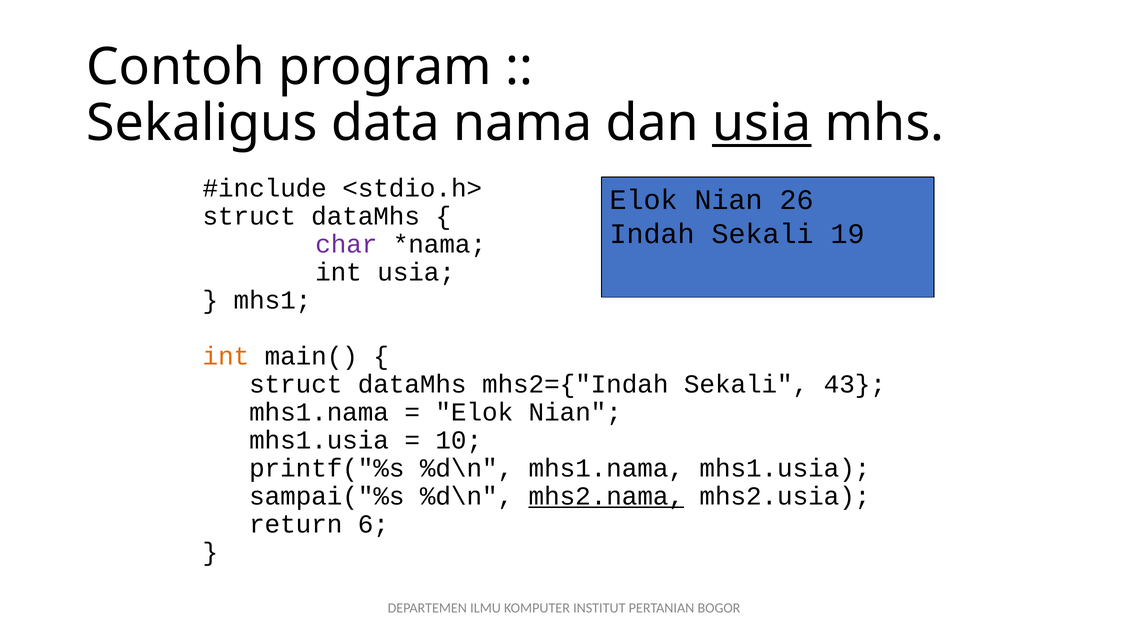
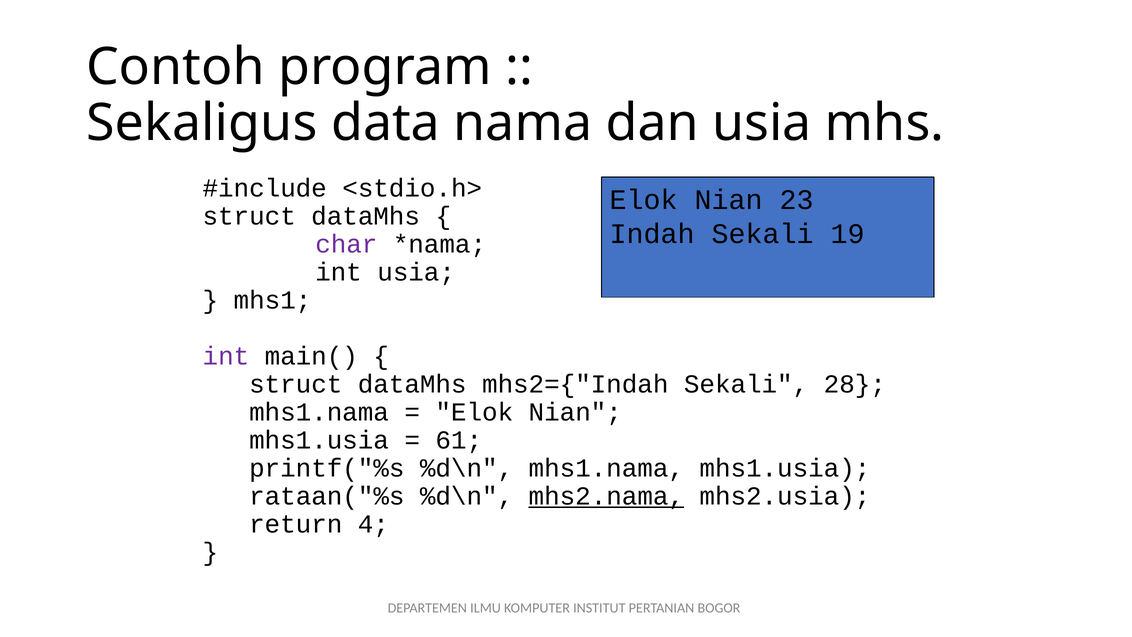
usia underline: present -> none (762, 123)
26: 26 -> 23 (797, 200)
int colour: orange -> purple (226, 356)
43: 43 -> 28 (855, 384)
10: 10 -> 61 (459, 440)
sampai("%s: sampai("%s -> rataan("%s (327, 496)
6: 6 -> 4 (373, 524)
